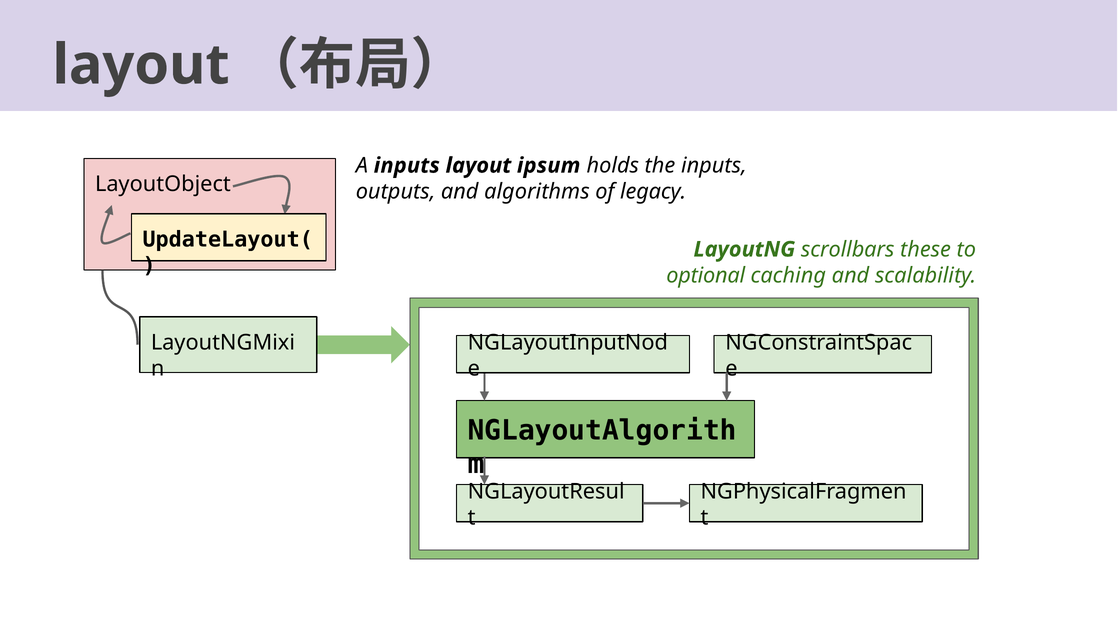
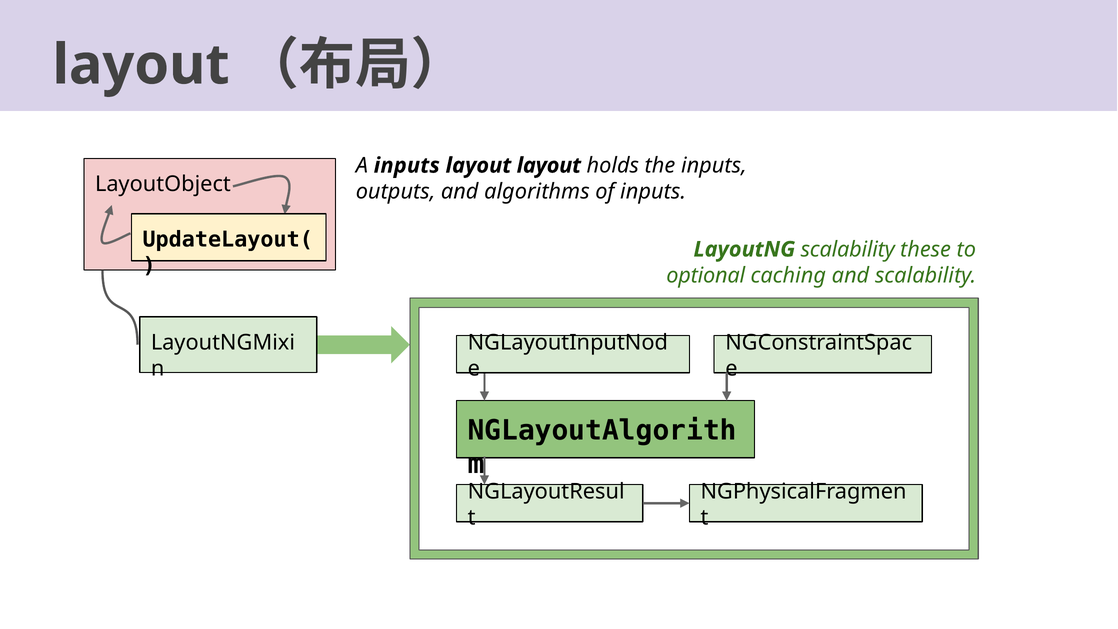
layout ipsum: ipsum -> layout (549, 165)
of legacy: legacy -> inputs (653, 192)
LayoutNG scrollbars: scrollbars -> scalability (848, 249)
